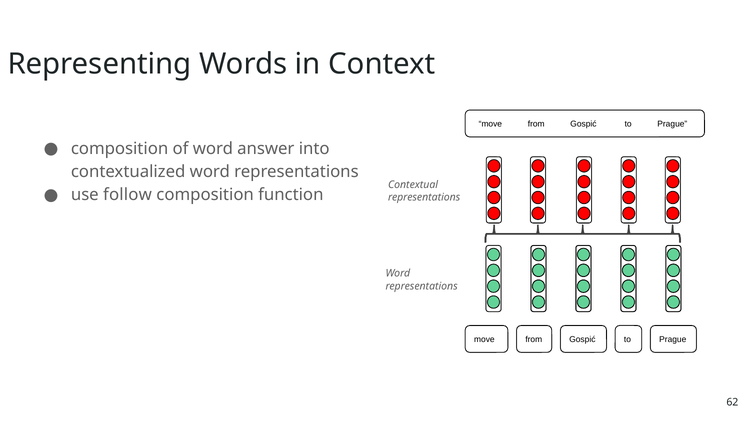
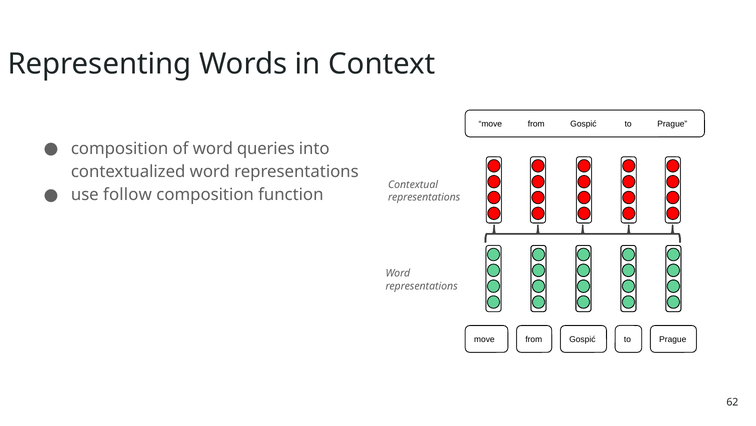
answer: answer -> queries (266, 148)
